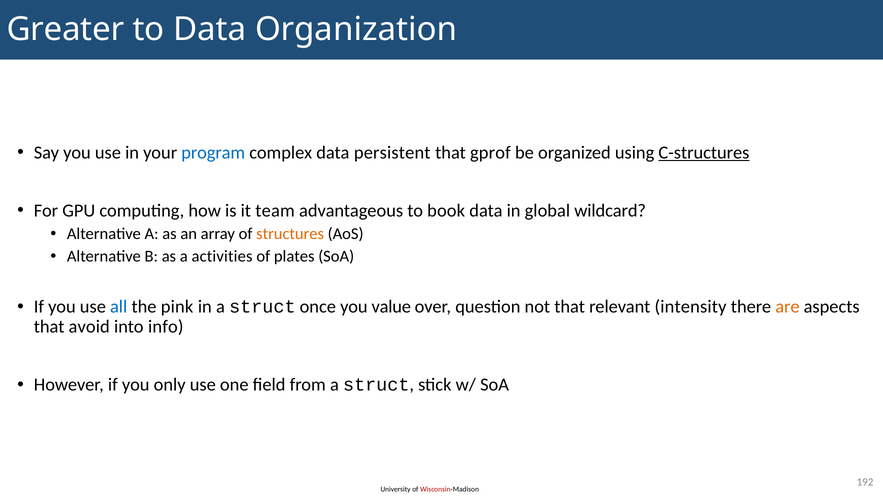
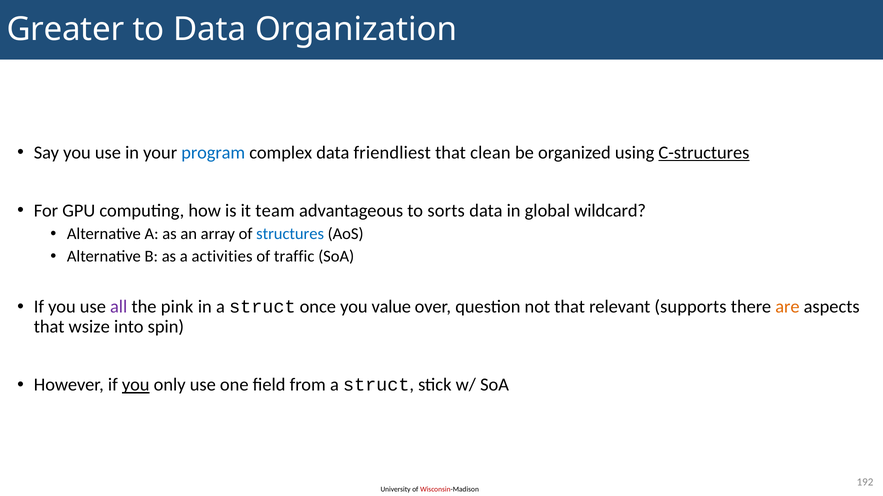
persistent: persistent -> friendliest (392, 153)
gprof: gprof -> clean (490, 153)
book: book -> sorts (446, 211)
structures colour: orange -> blue (290, 234)
plates: plates -> traffic (294, 257)
all colour: blue -> purple (119, 307)
intensity: intensity -> supports (691, 307)
avoid: avoid -> wsize (89, 327)
info: info -> spin (166, 327)
you underline: none -> present (136, 385)
